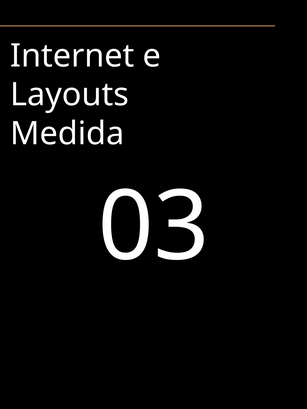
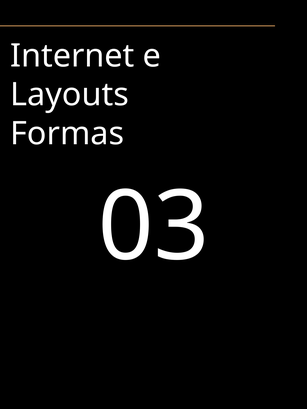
Medida: Medida -> Formas (67, 134)
